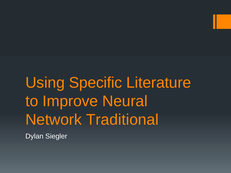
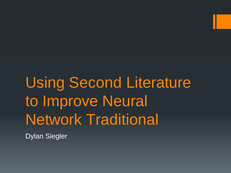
Specific: Specific -> Second (95, 83)
